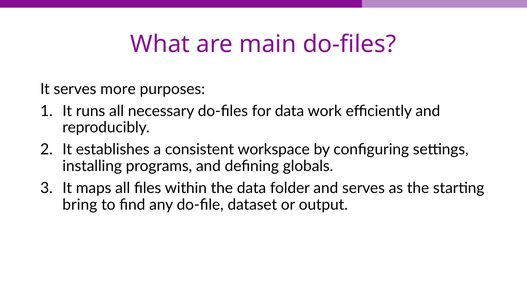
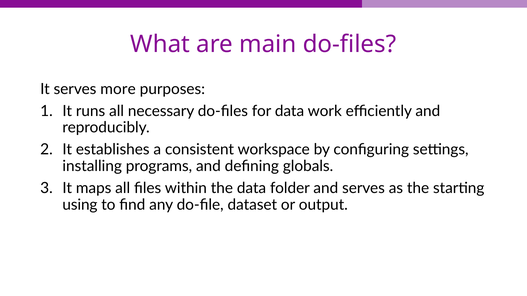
bring: bring -> using (80, 205)
